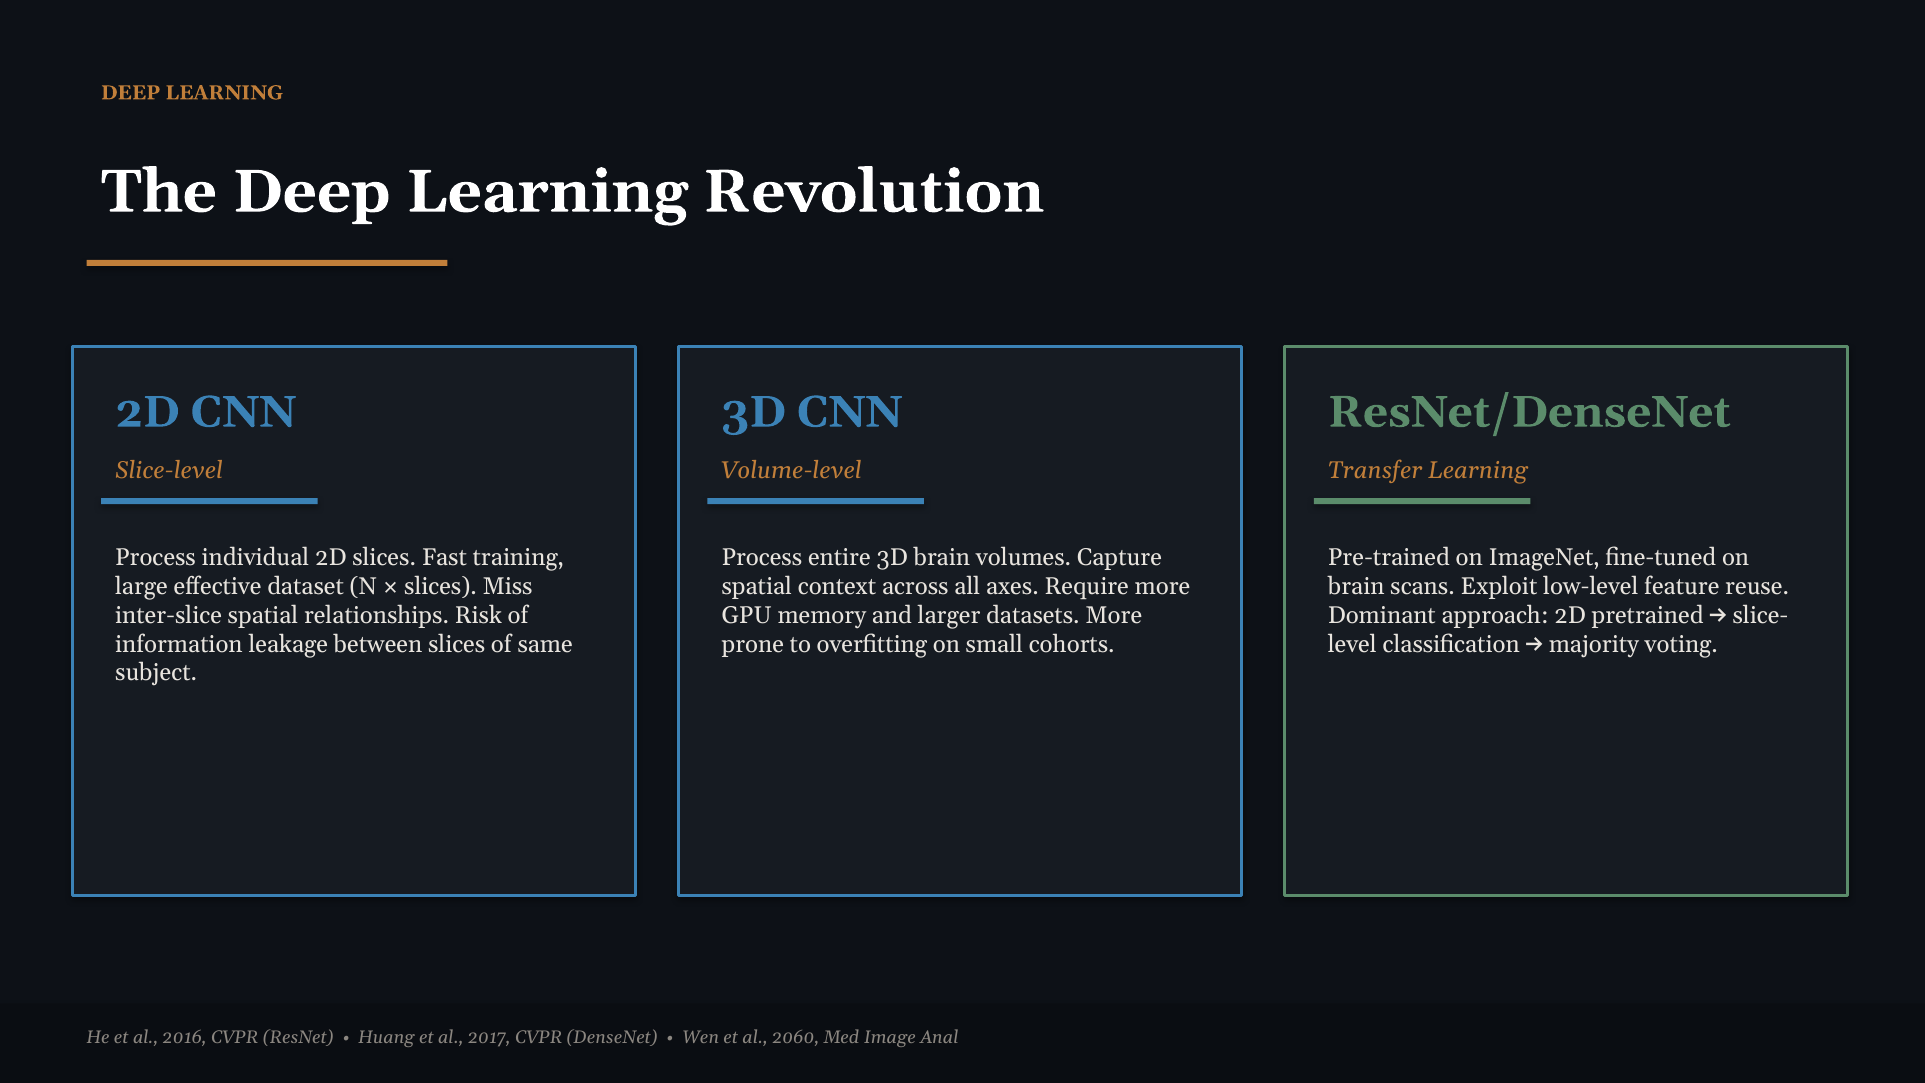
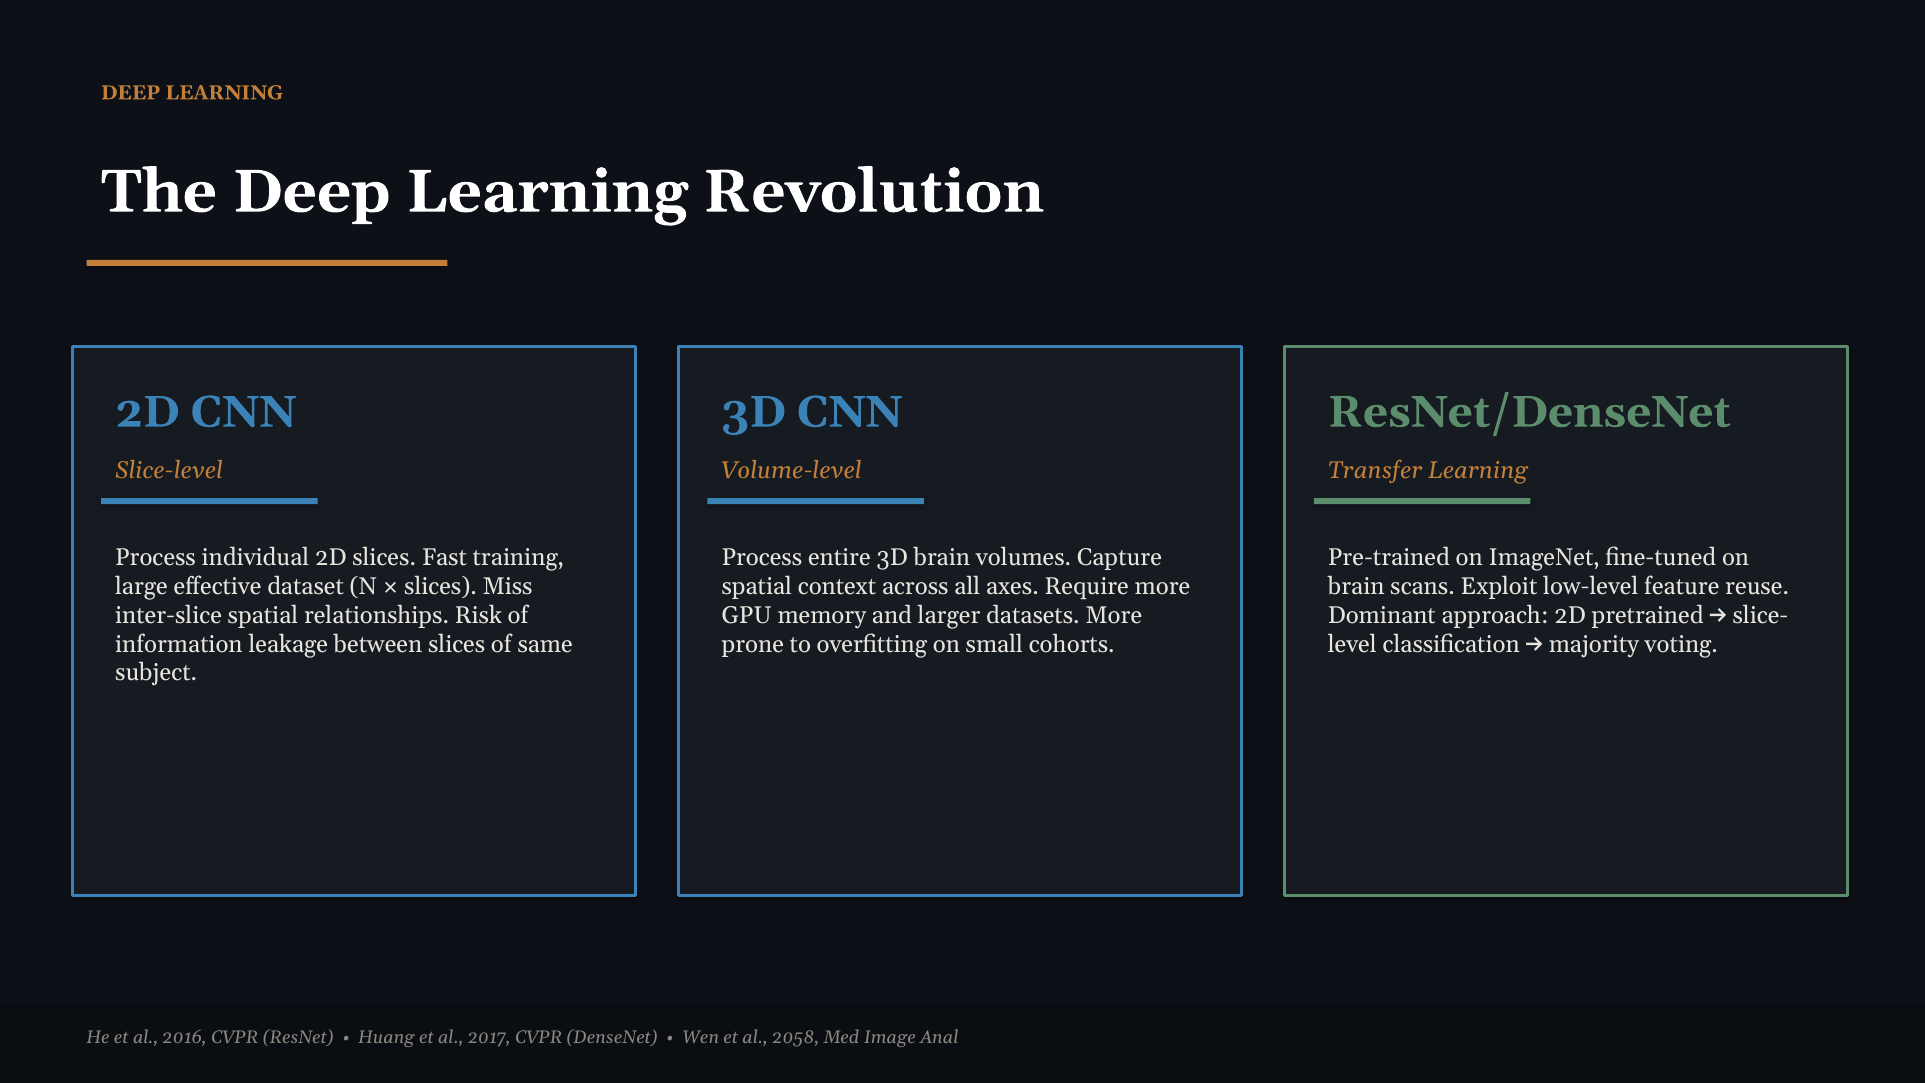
2060: 2060 -> 2058 (796, 1037)
